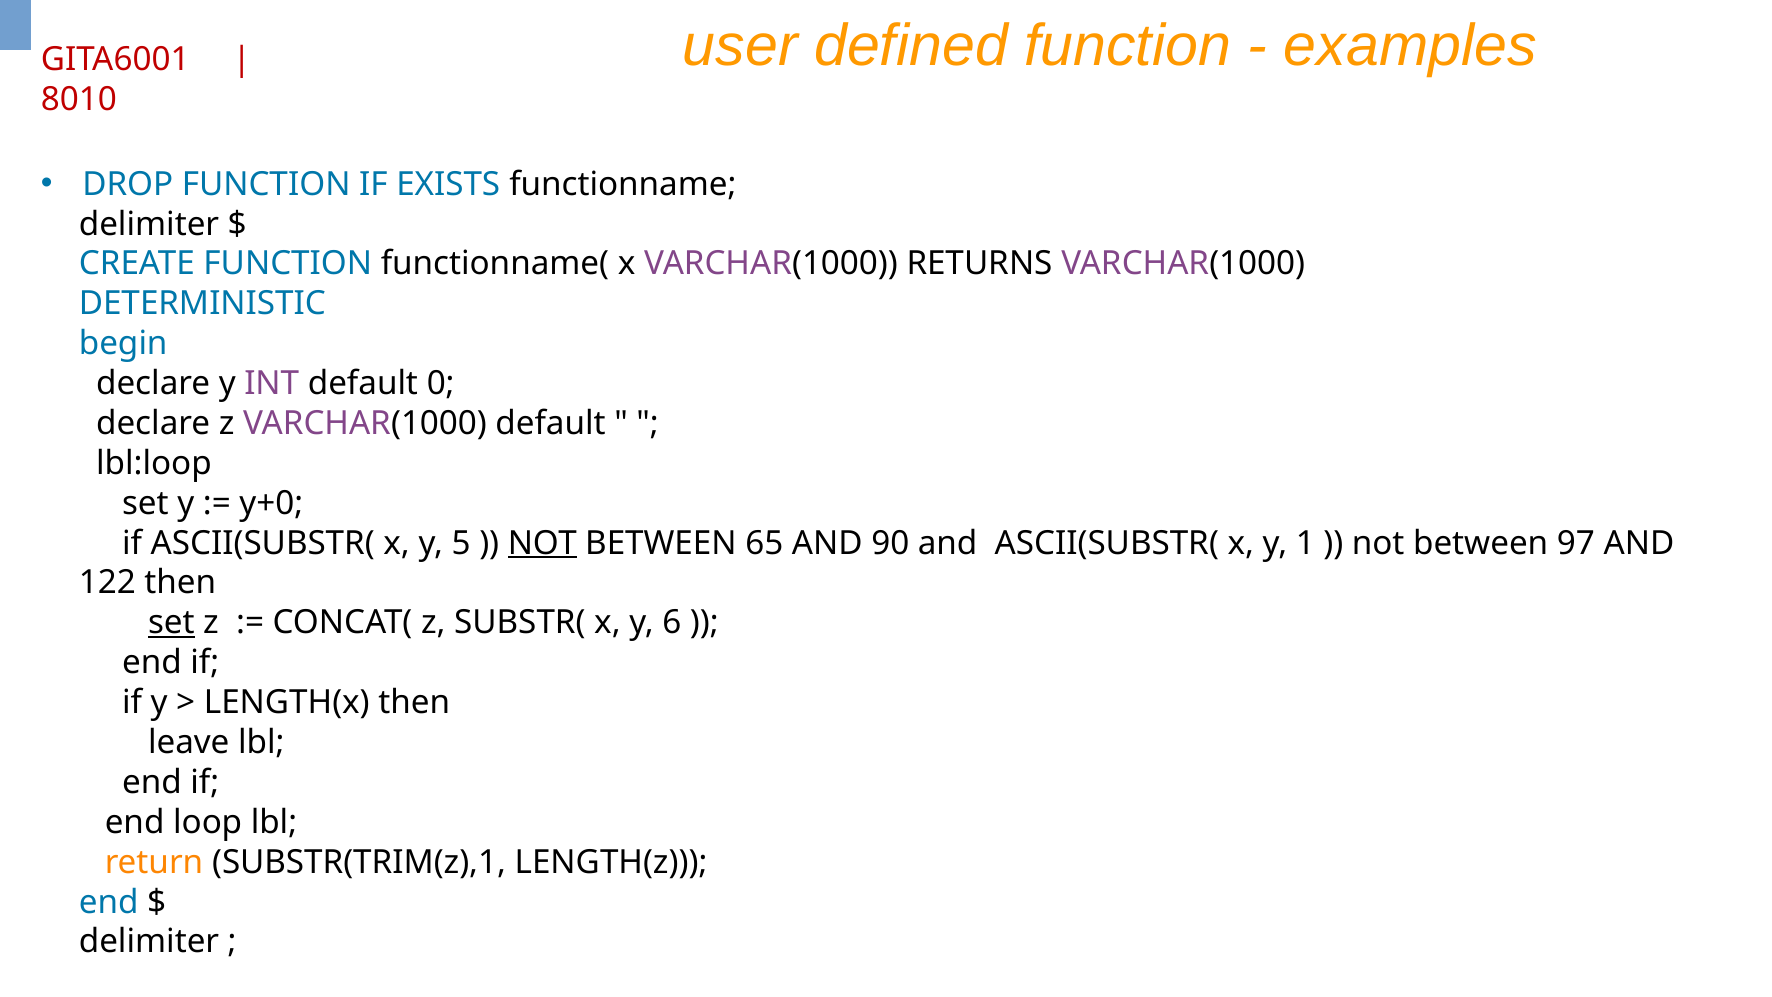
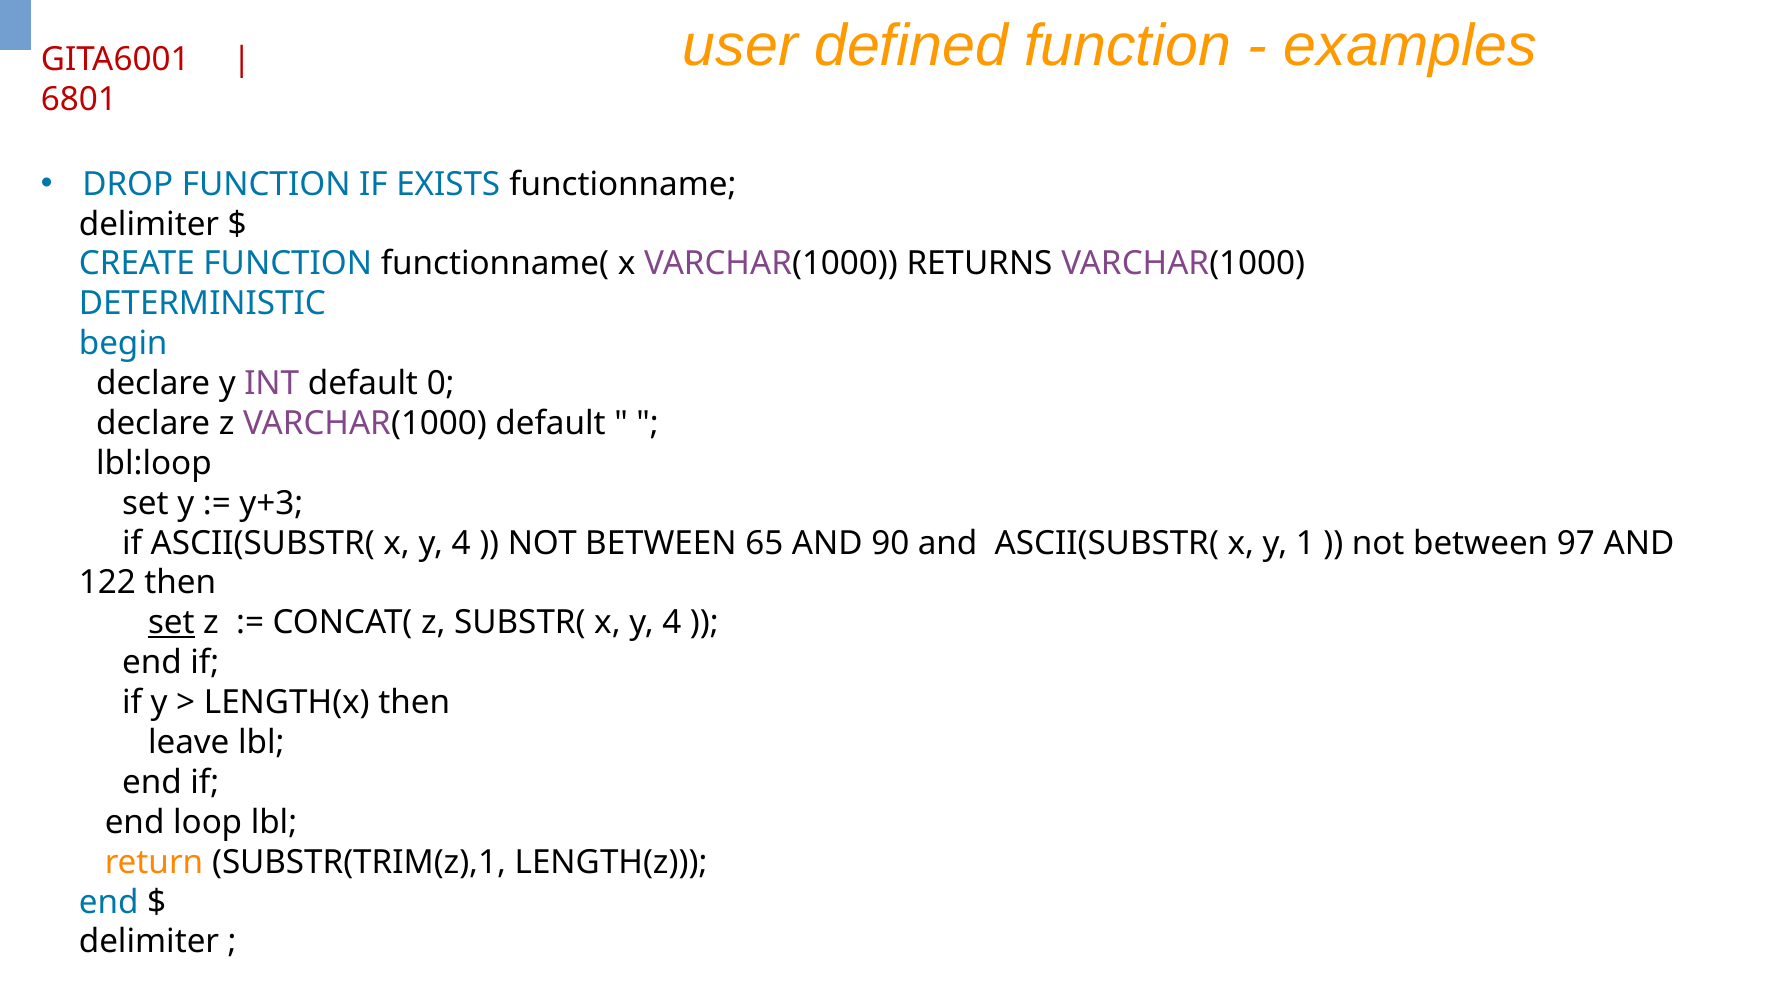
8010: 8010 -> 6801 (79, 99)
y+0: y+0 -> y+3 (271, 503)
ASCII(SUBSTR( x y 5: 5 -> 4 (461, 543)
NOT underline: present -> none (542, 543)
SUBSTR( x y 6: 6 -> 4 (672, 623)
